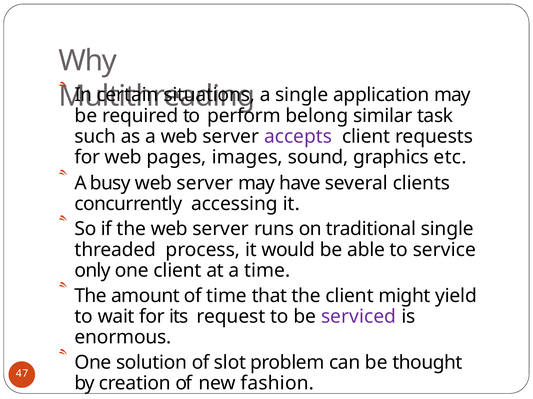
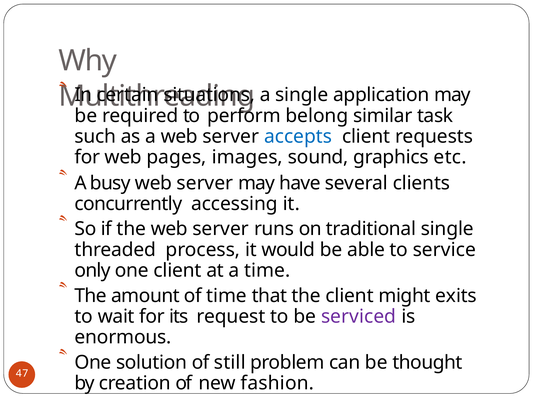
accepts colour: purple -> blue (298, 137)
yield: yield -> exits (456, 296)
slot: slot -> still (230, 363)
